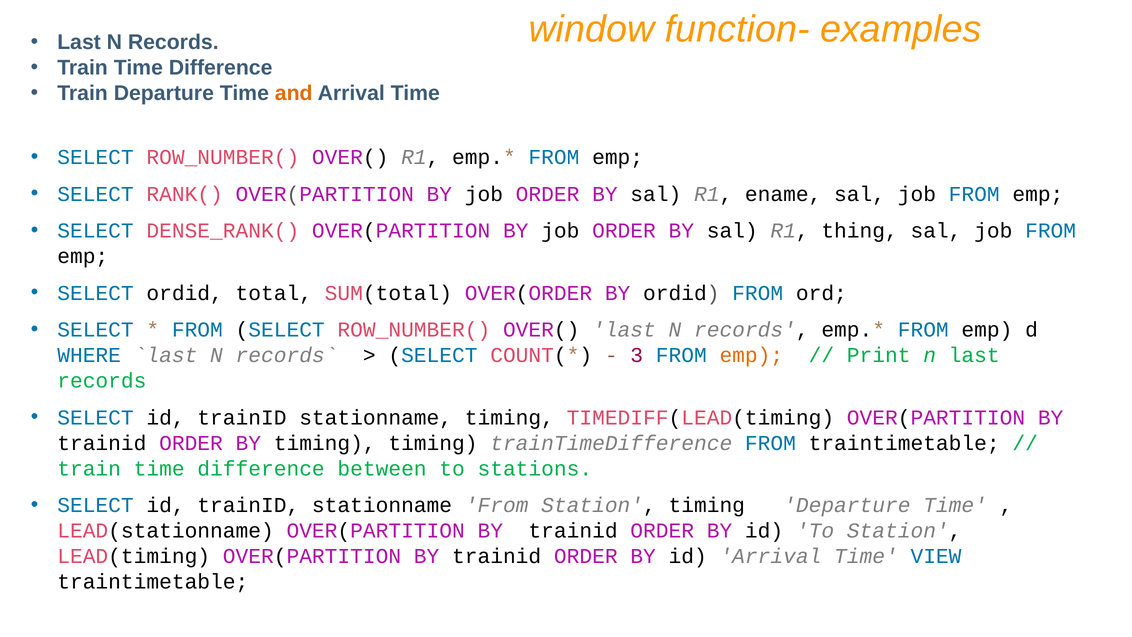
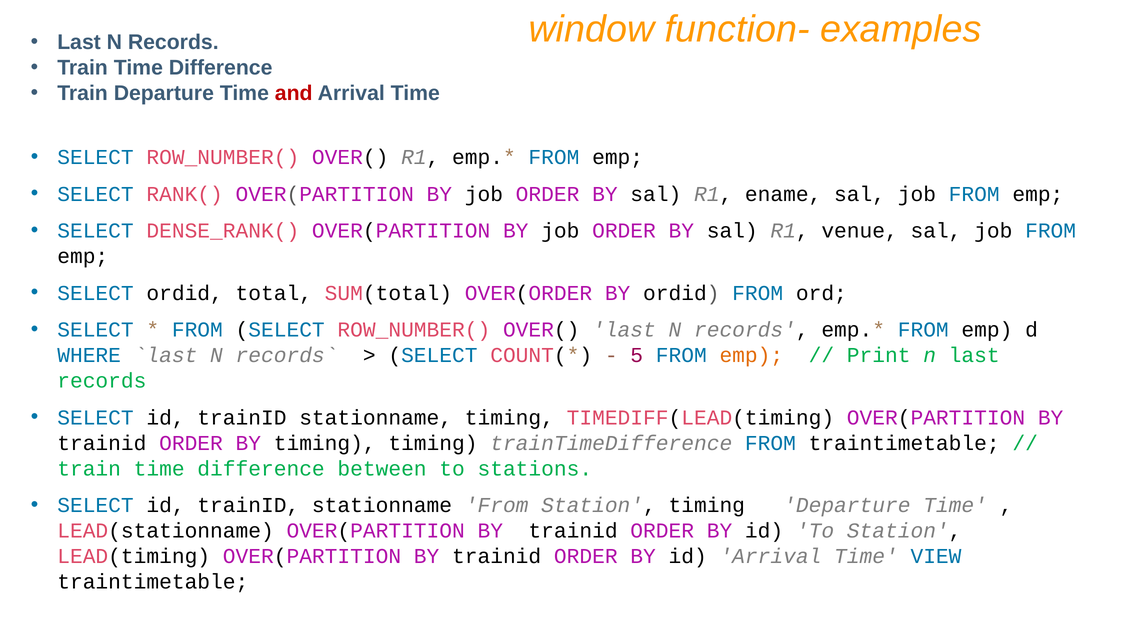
and colour: orange -> red (294, 93)
thing: thing -> venue (860, 231)
3: 3 -> 5 (637, 355)
